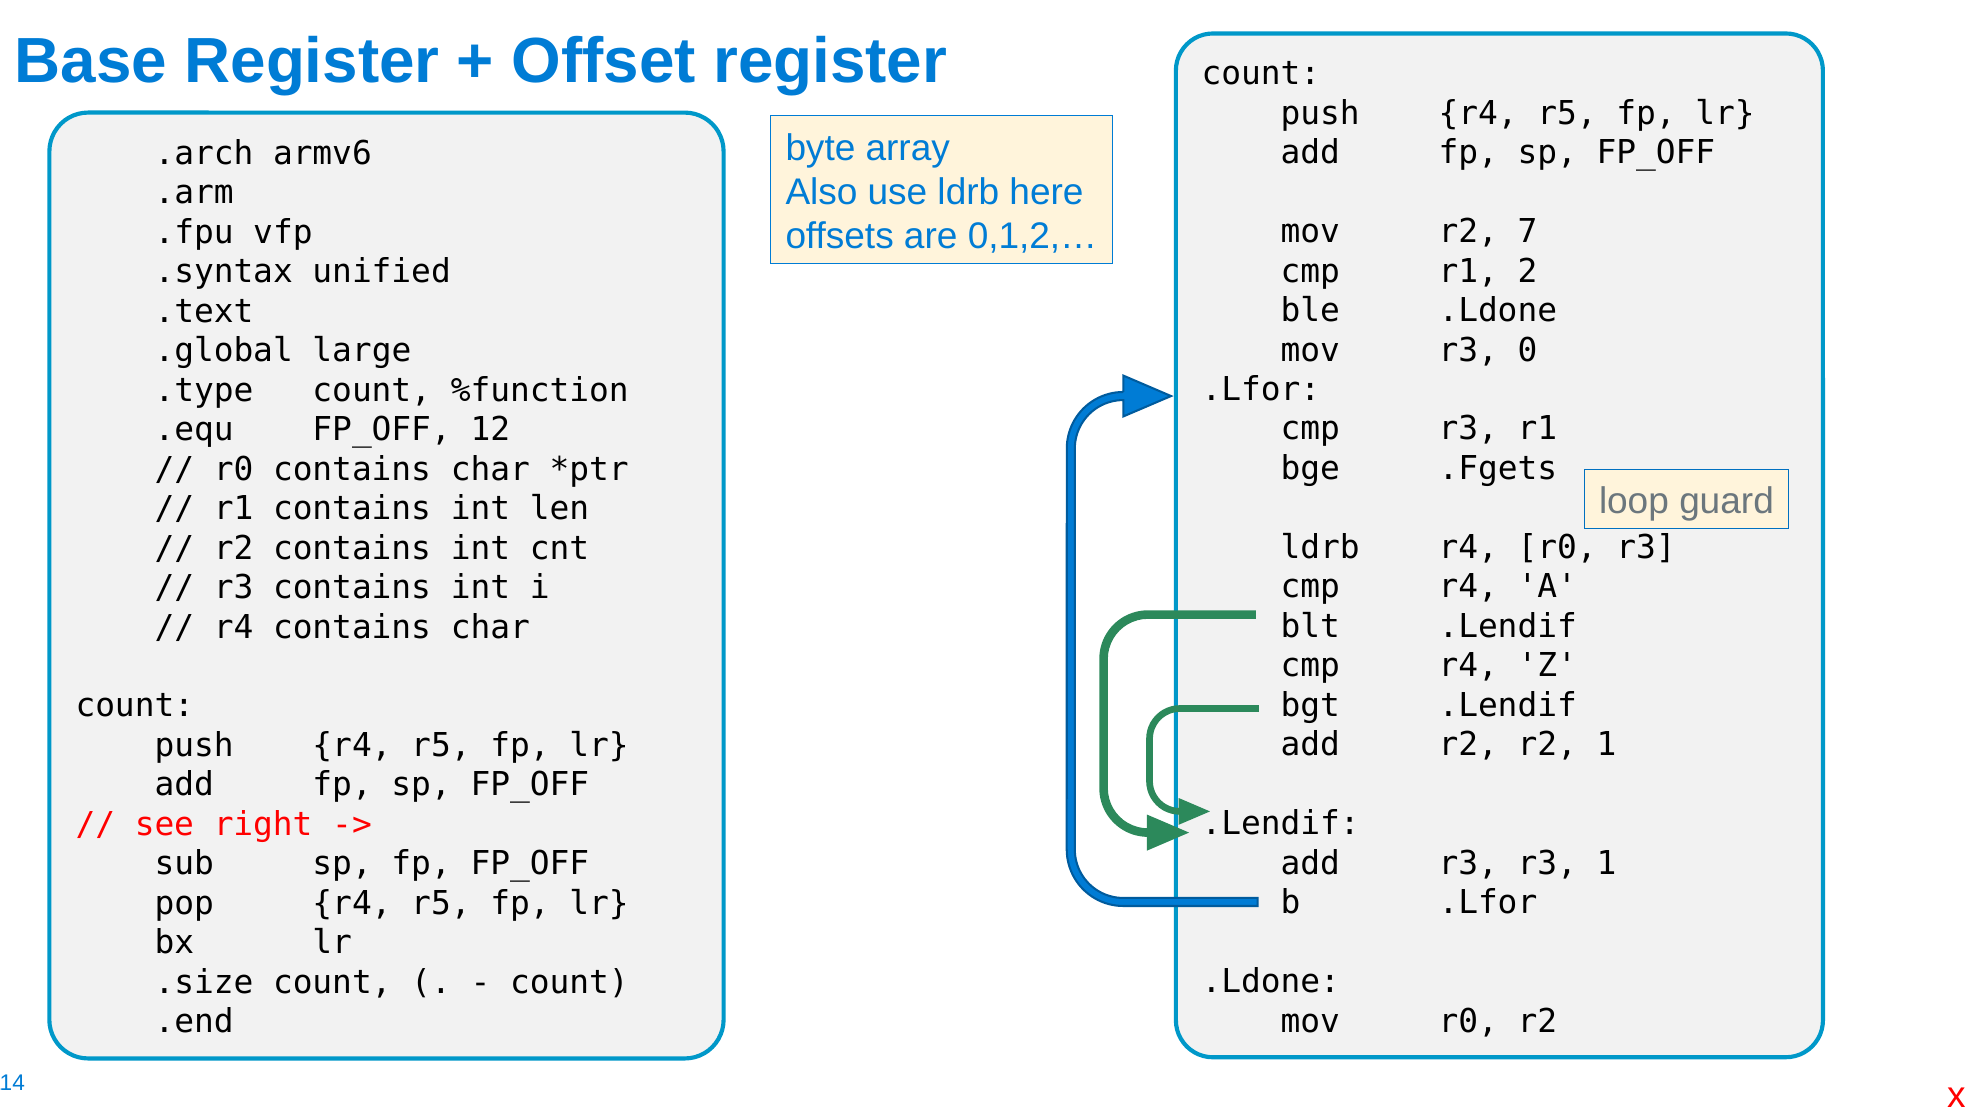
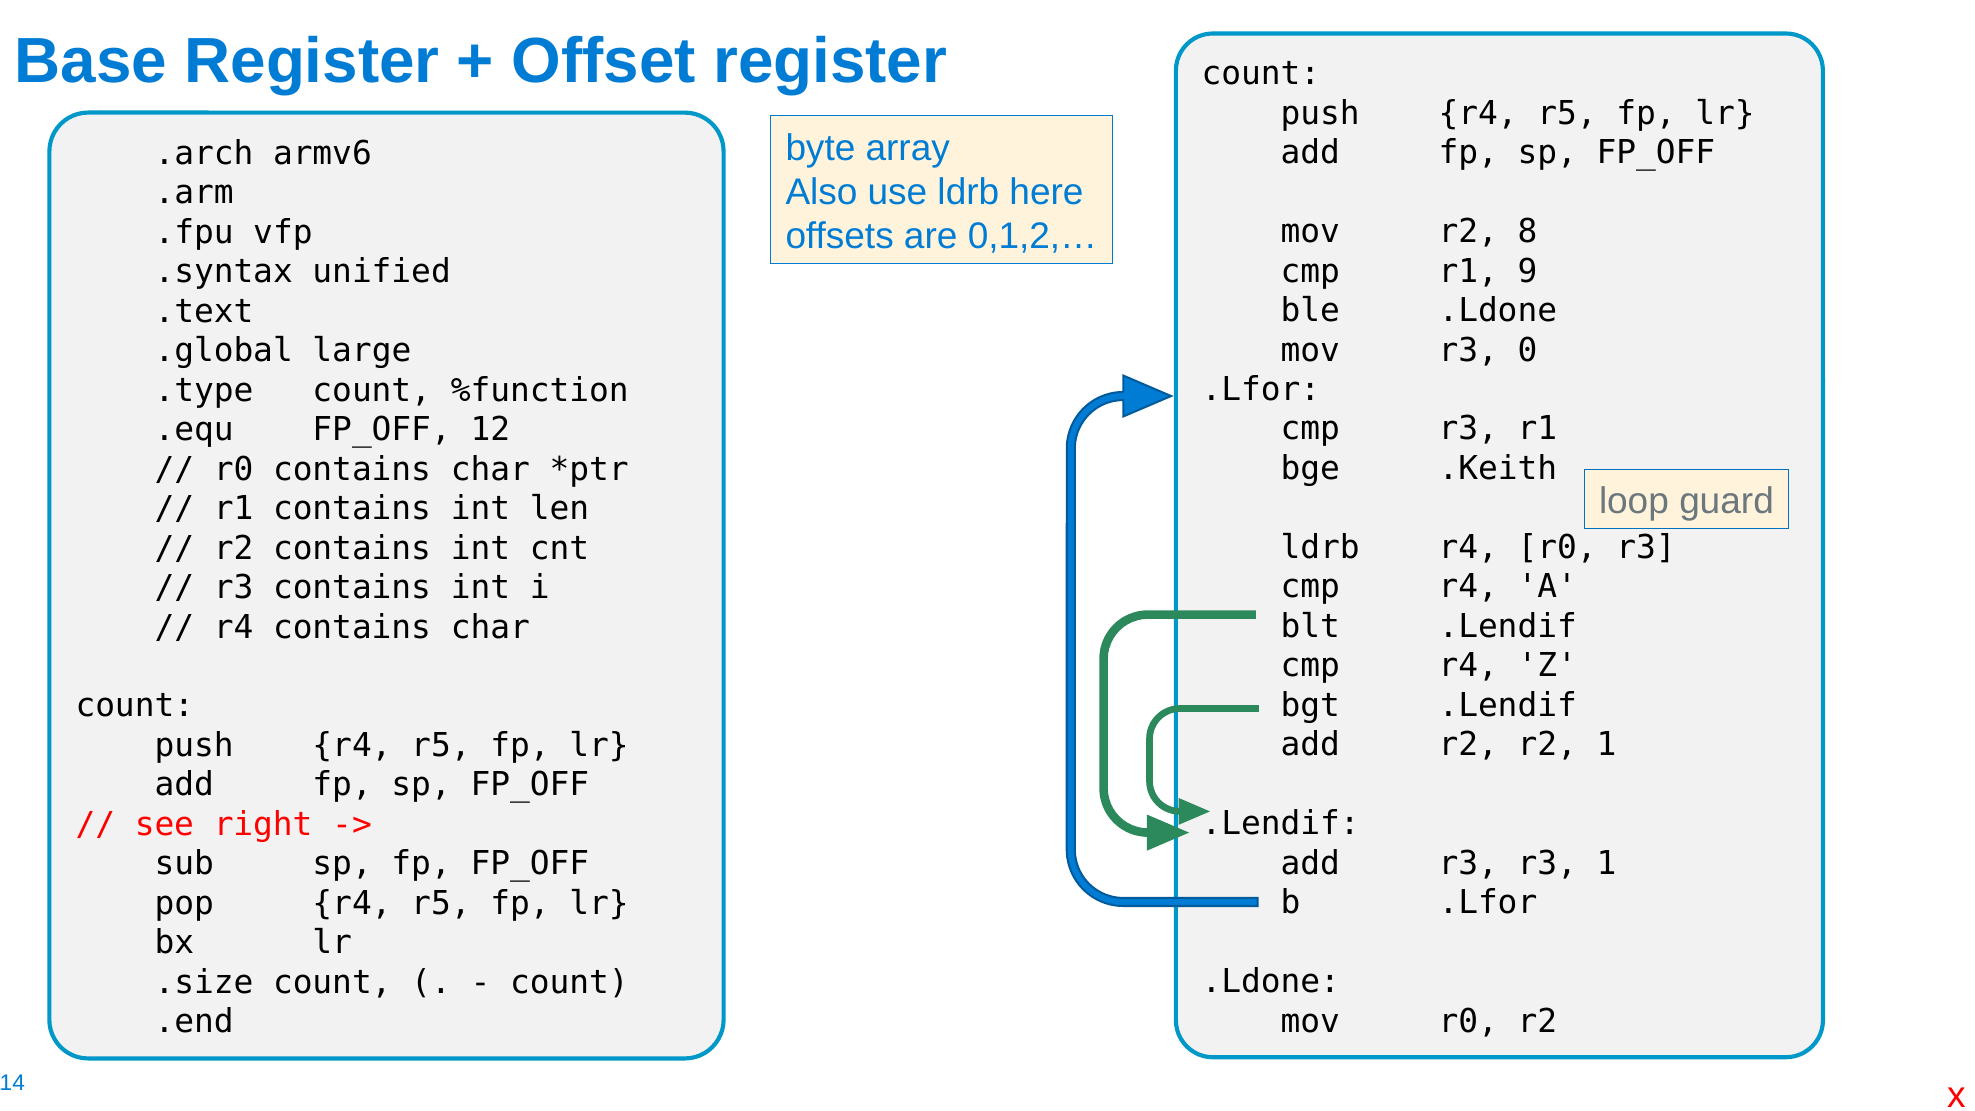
7: 7 -> 8 (1527, 232)
2: 2 -> 9 (1527, 271)
.Fgets: .Fgets -> .Keith (1498, 469)
